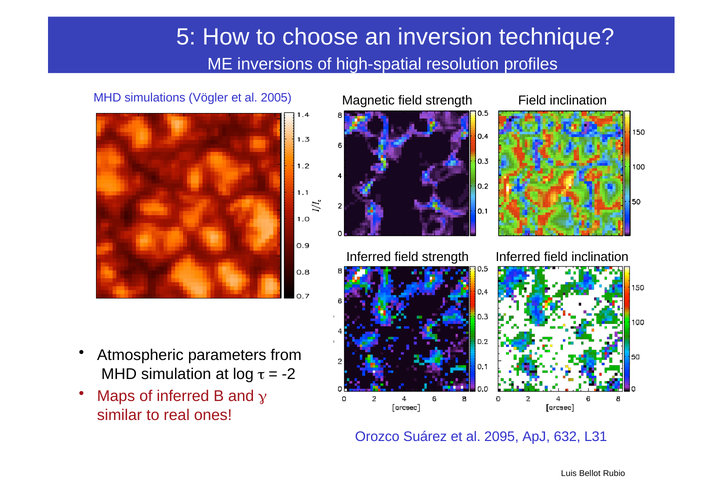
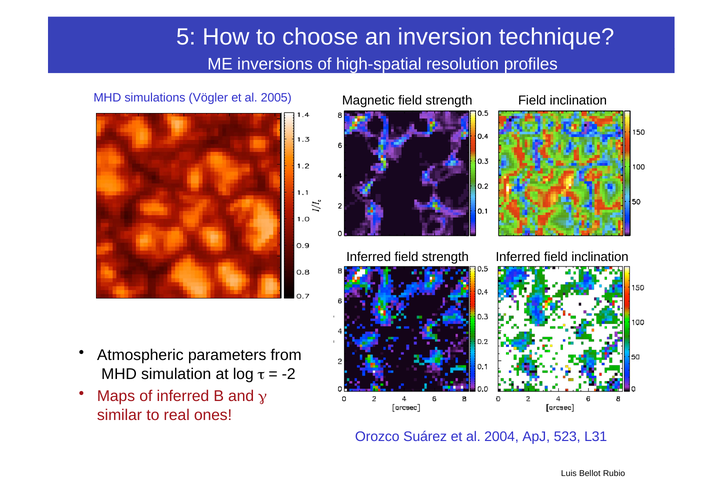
2095: 2095 -> 2004 (502, 437)
632: 632 -> 523 (567, 437)
